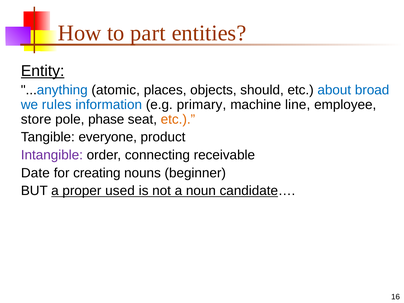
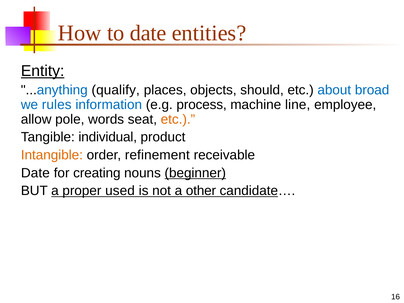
to part: part -> date (148, 33)
atomic: atomic -> qualify (116, 90)
primary: primary -> process (202, 105)
store: store -> allow (36, 119)
phase: phase -> words (106, 119)
everyone: everyone -> individual (108, 137)
Intangible colour: purple -> orange (52, 155)
connecting: connecting -> refinement (157, 155)
beginner underline: none -> present (195, 173)
noun: noun -> other (201, 191)
